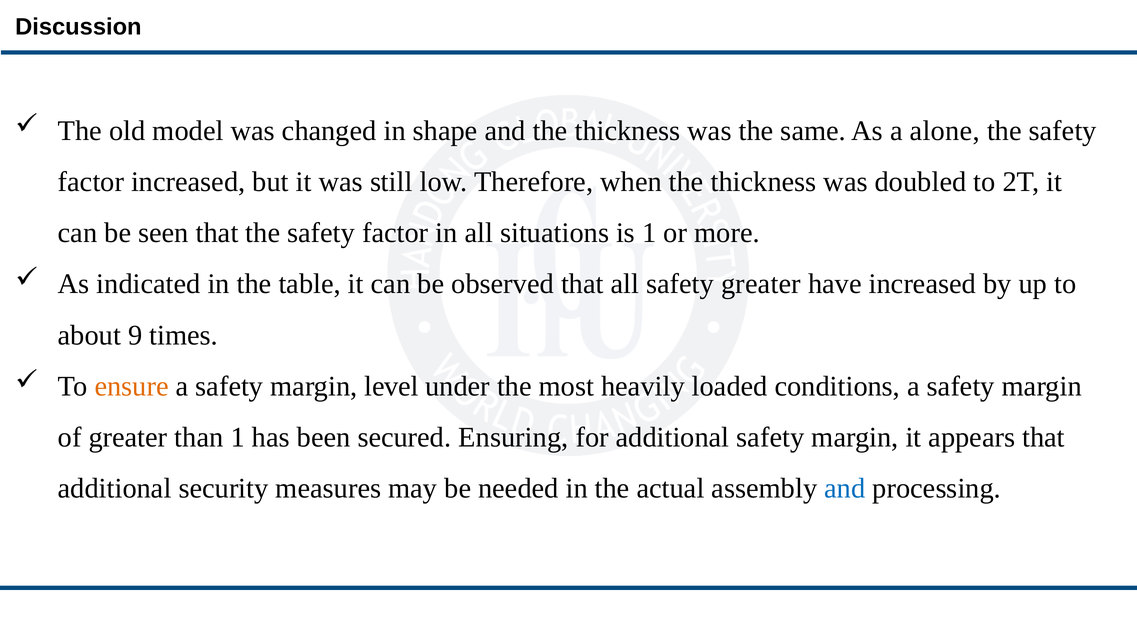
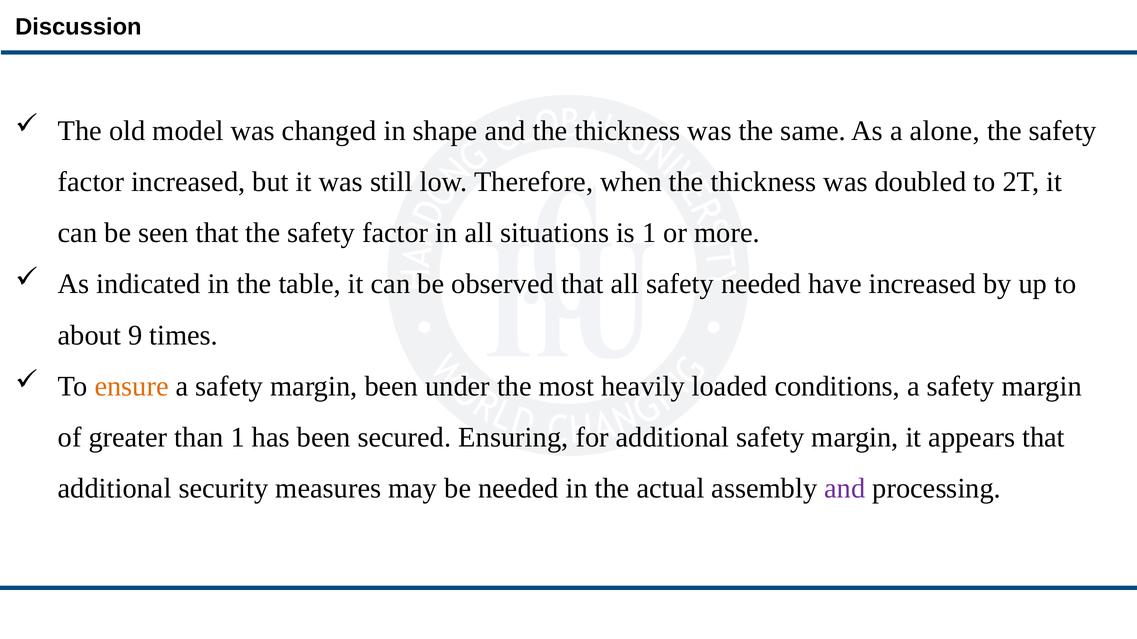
safety greater: greater -> needed (761, 284)
margin level: level -> been (391, 387)
and colour: blue -> purple (845, 489)
